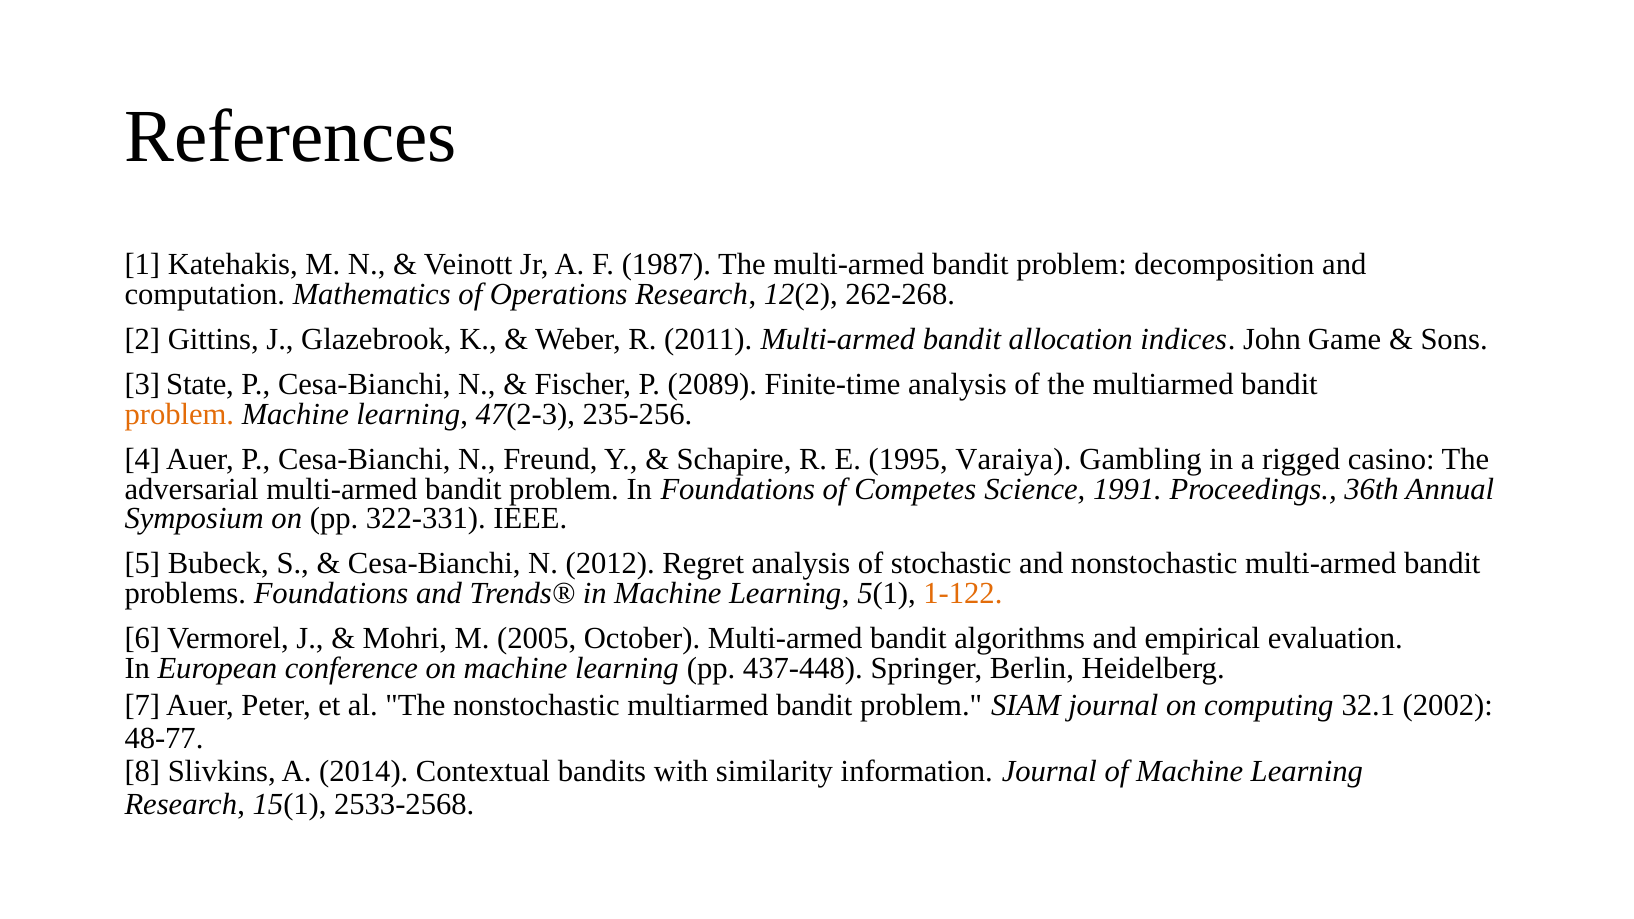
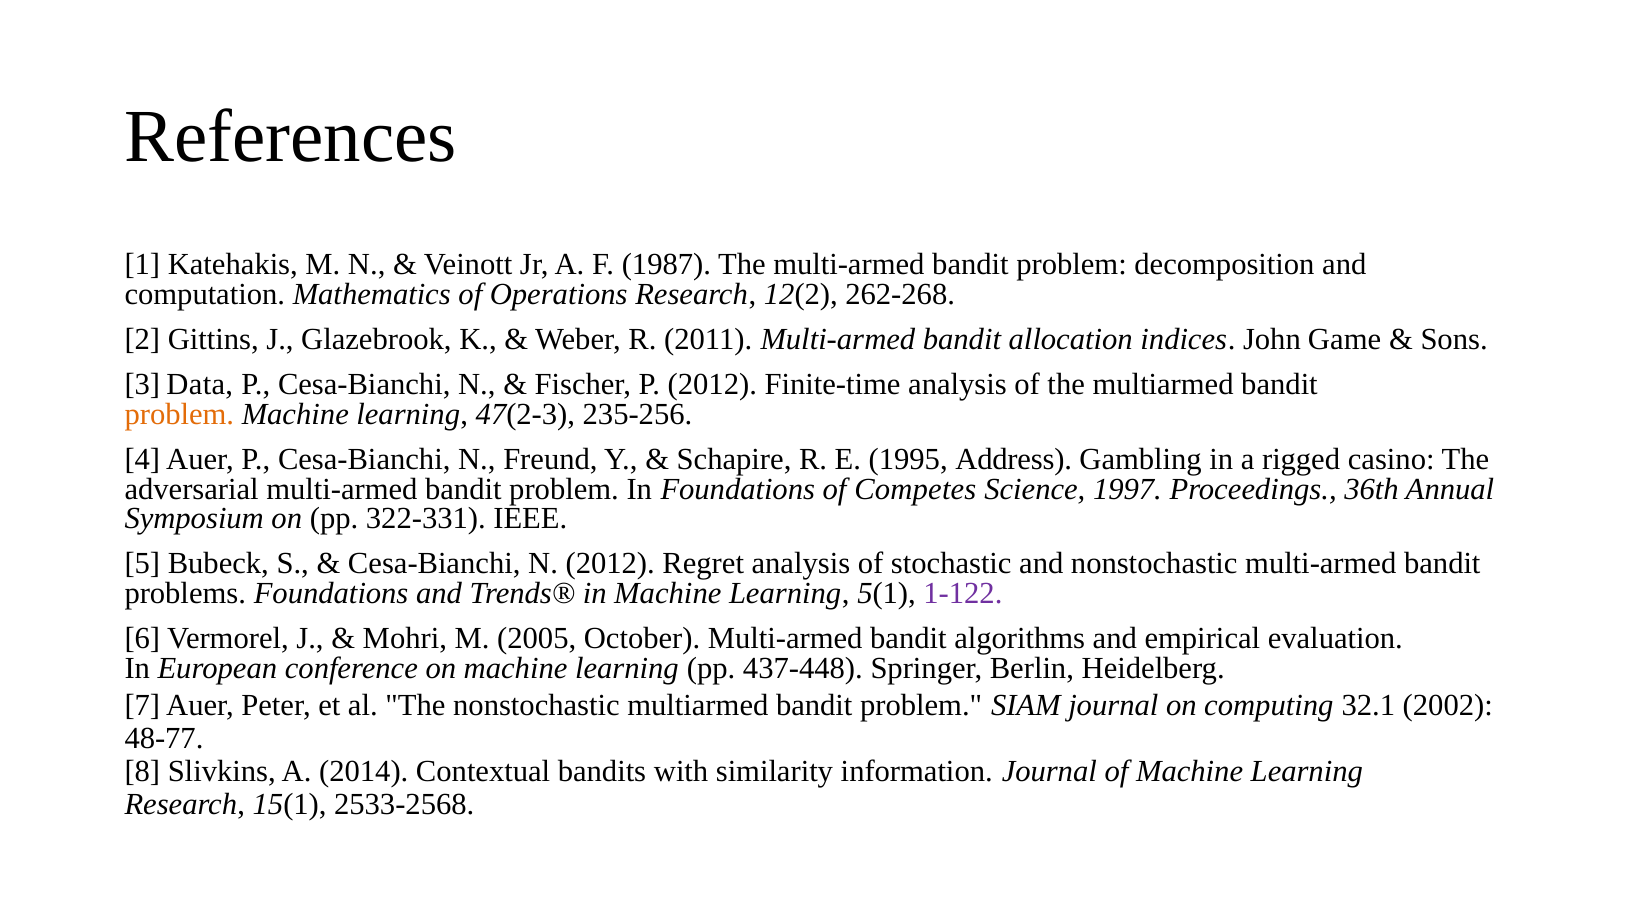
State: State -> Data (200, 384)
P 2089: 2089 -> 2012 (712, 384)
Varaiya: Varaiya -> Address (1014, 459)
1991: 1991 -> 1997 (1127, 489)
1-122 colour: orange -> purple (963, 594)
